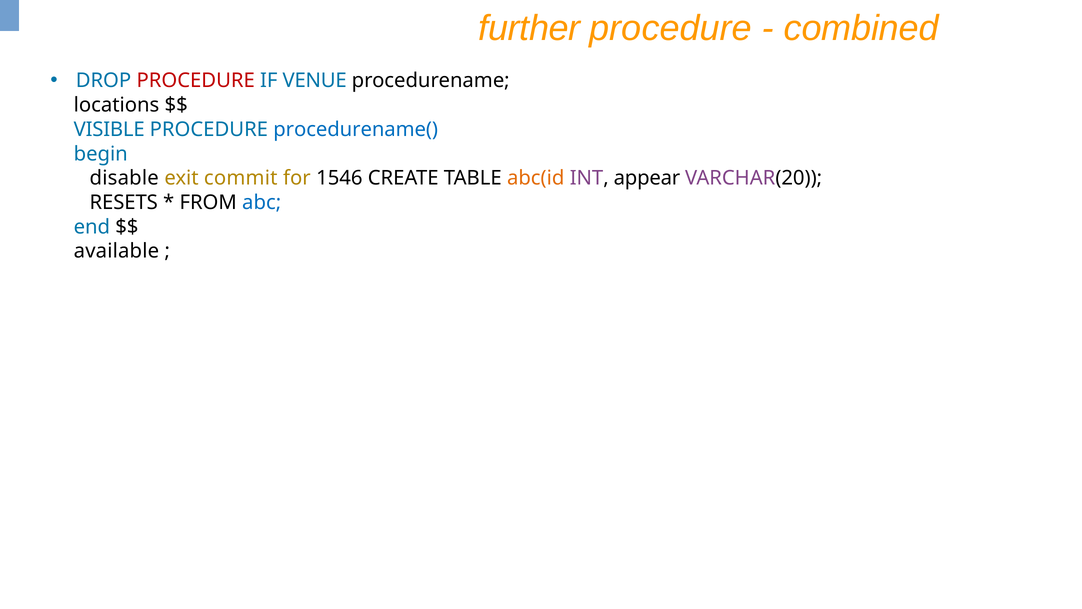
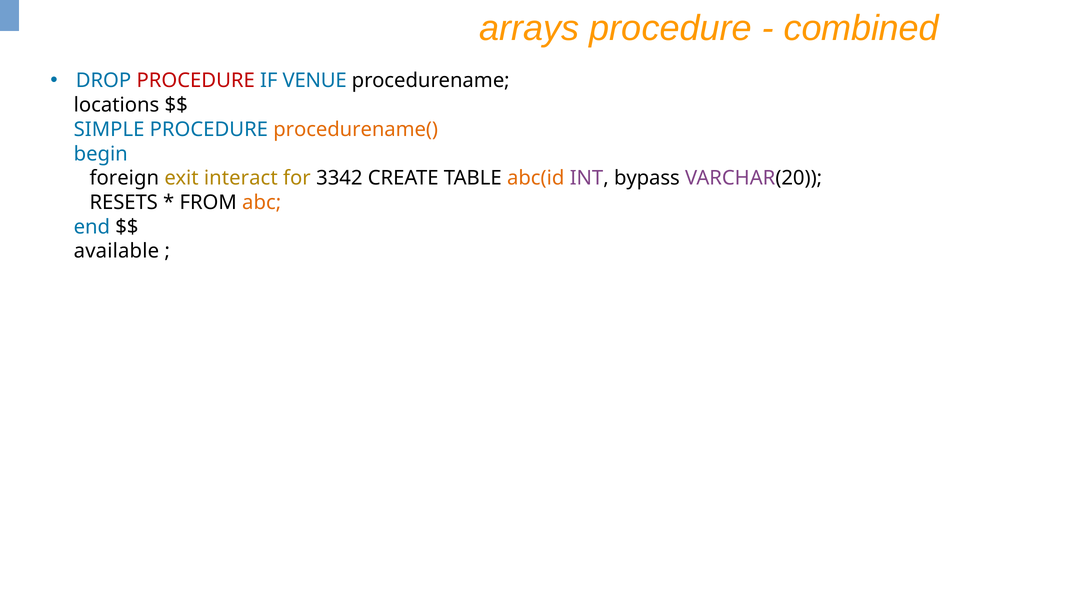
further: further -> arrays (529, 28)
VISIBLE: VISIBLE -> SIMPLE (109, 129)
procedurename( colour: blue -> orange (356, 129)
disable: disable -> foreign (124, 178)
commit: commit -> interact (241, 178)
1546: 1546 -> 3342 (339, 178)
appear: appear -> bypass (647, 178)
abc colour: blue -> orange (262, 202)
